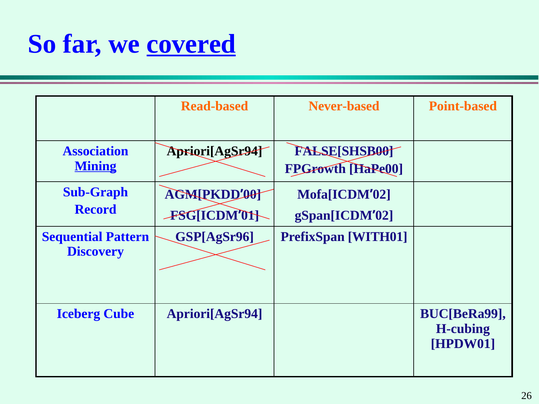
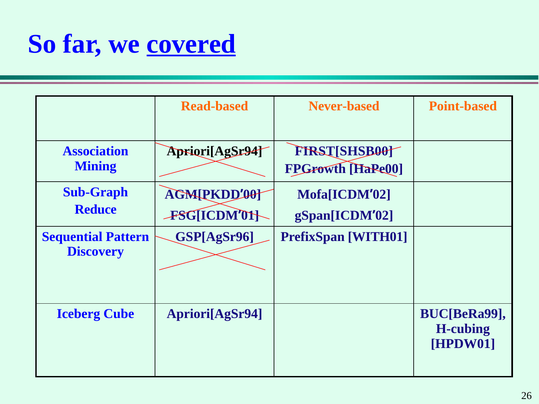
FALSE[SHSB00: FALSE[SHSB00 -> FIRST[SHSB00 (344, 151)
Mining underline: present -> none (96, 166)
Record: Record -> Reduce (96, 210)
